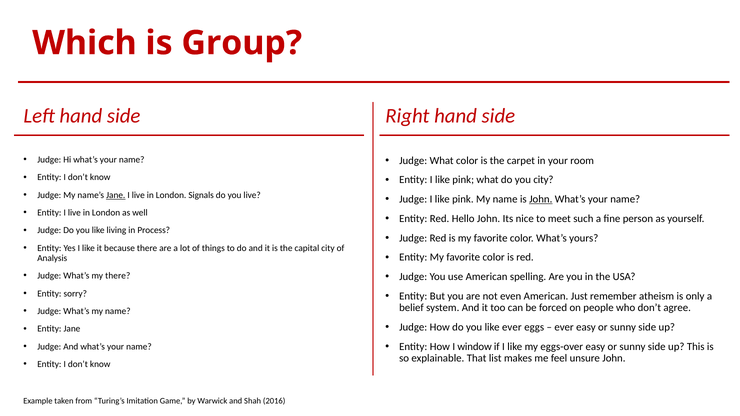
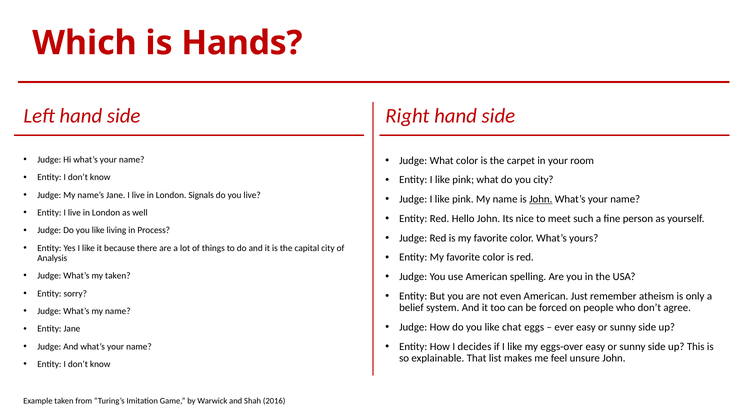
Group: Group -> Hands (242, 43)
Jane underline: present -> none (116, 195)
my there: there -> taken (118, 276)
like ever: ever -> chat (512, 327)
window: window -> decides (474, 347)
